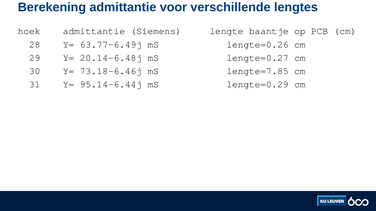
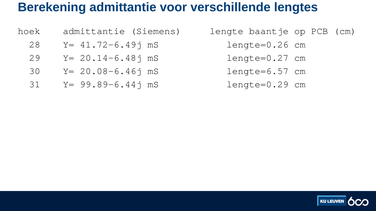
63.77-6.49j: 63.77-6.49j -> 41.72-6.49j (111, 45)
73.18-6.46j: 73.18-6.46j -> 20.08-6.46j (111, 71)
lengte=7.85: lengte=7.85 -> lengte=6.57 (258, 71)
95.14-6.44j: 95.14-6.44j -> 99.89-6.44j (111, 85)
